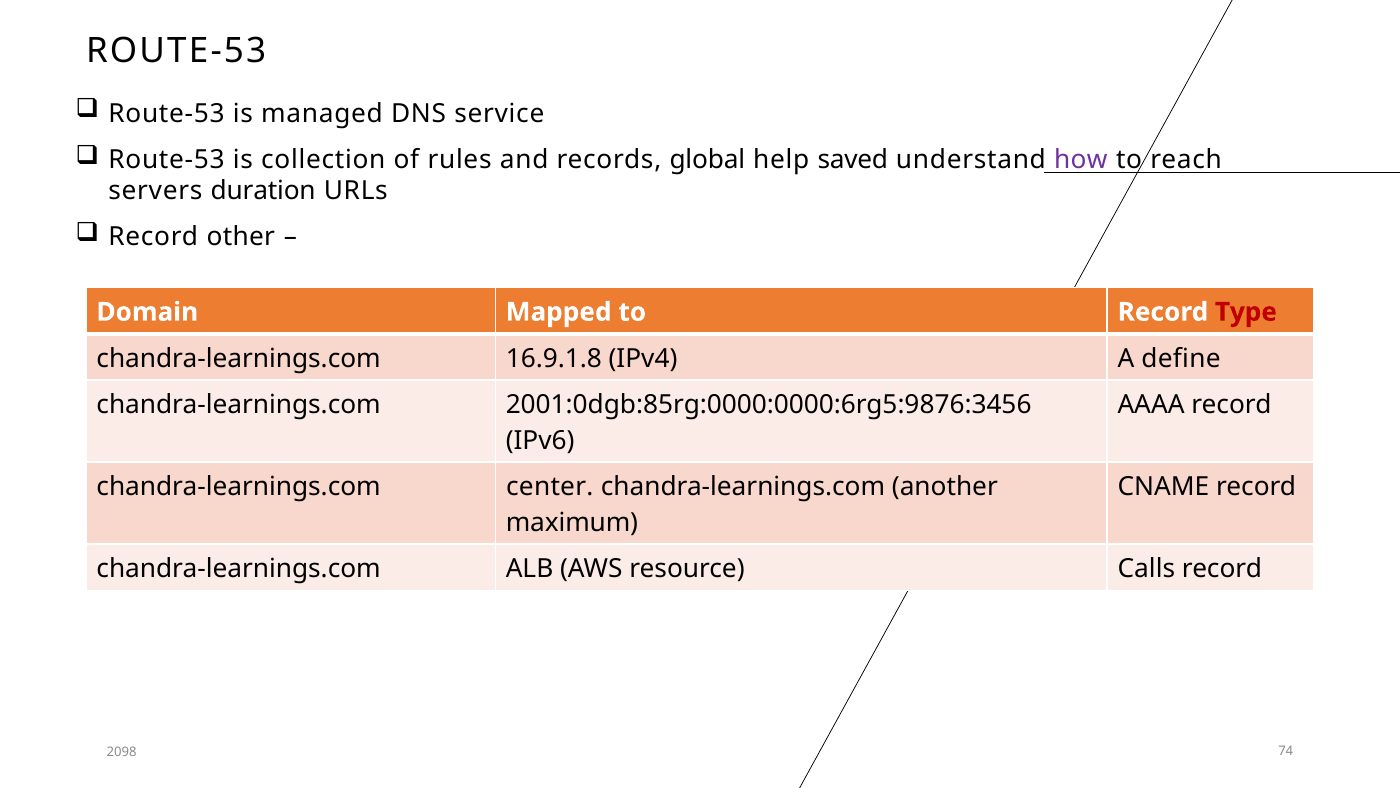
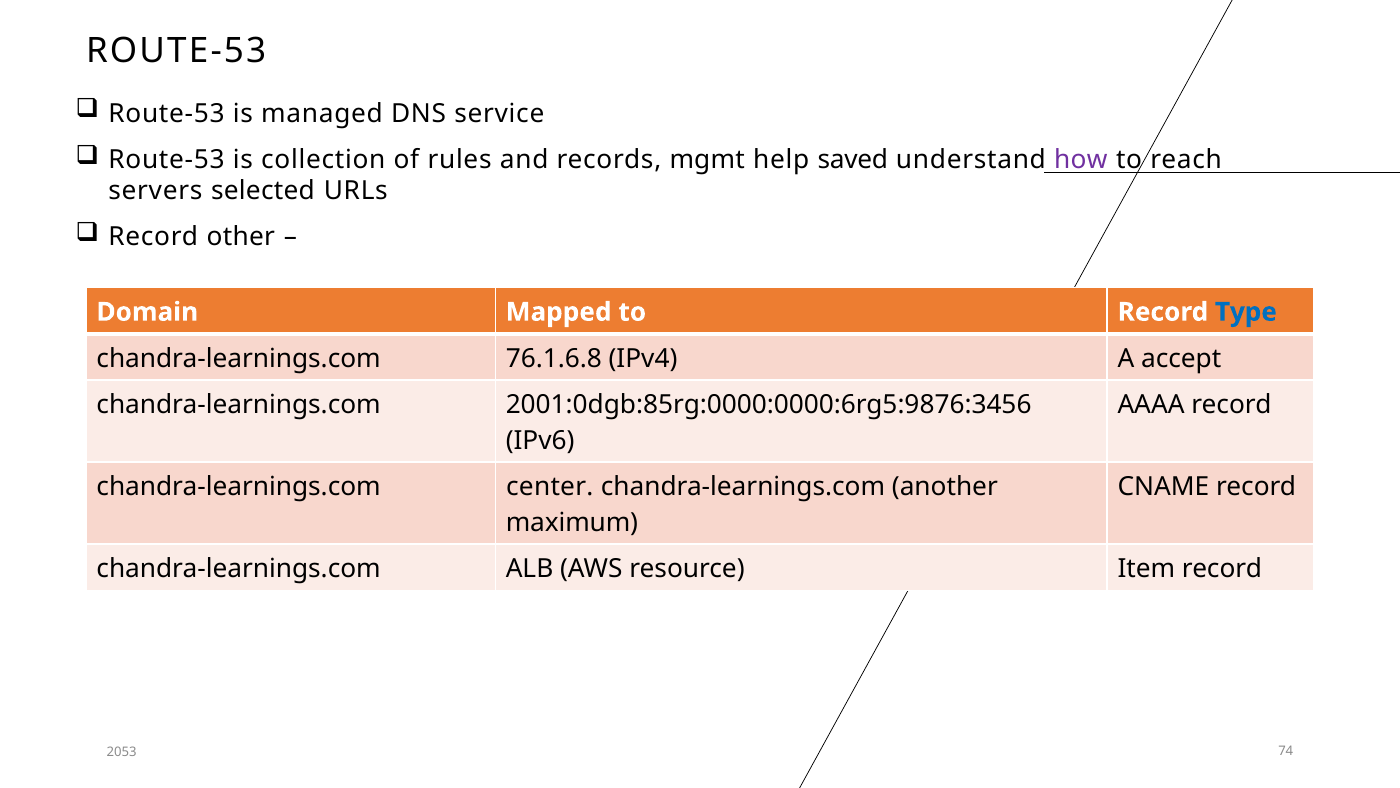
global: global -> mgmt (707, 160)
duration: duration -> selected (263, 191)
Type colour: red -> blue (1246, 312)
16.9.1.8: 16.9.1.8 -> 76.1.6.8 (554, 358)
define: define -> accept (1181, 358)
Calls: Calls -> Item (1146, 568)
2098: 2098 -> 2053 (122, 752)
